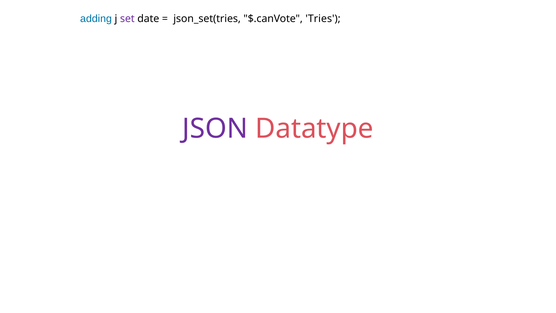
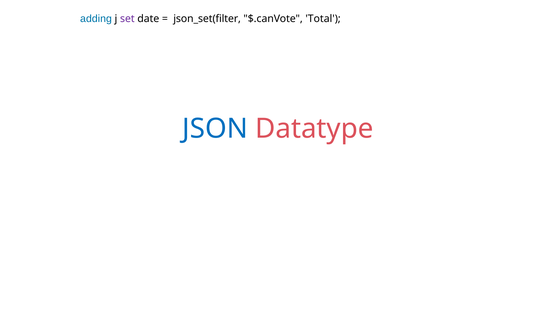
json_set(tries: json_set(tries -> json_set(filter (207, 19)
Tries: Tries -> Total (323, 19)
JSON colour: purple -> blue (215, 128)
